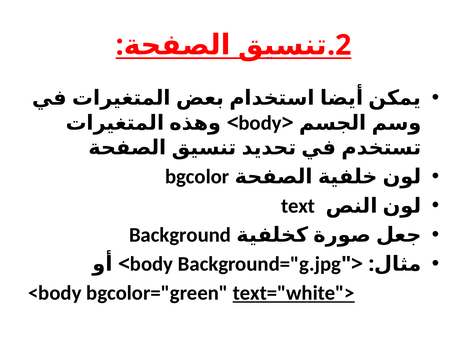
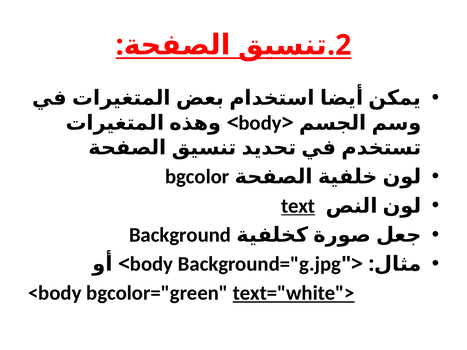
text underline: none -> present (298, 206)
